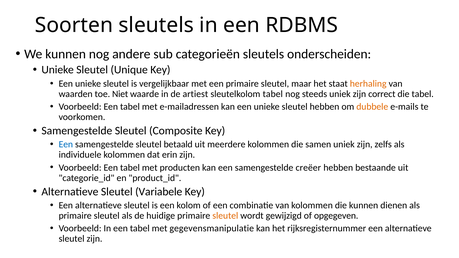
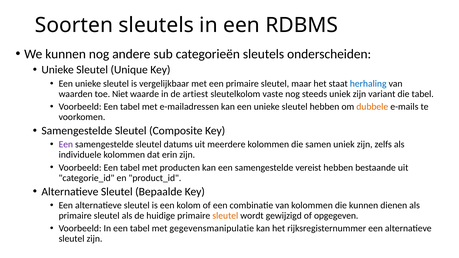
herhaling colour: orange -> blue (368, 84)
sleutelkolom tabel: tabel -> vaste (273, 94)
correct: correct -> variant (382, 94)
Een colour: blue -> purple (66, 145)
betaald: betaald -> datums (178, 145)
creëer: creëer -> vereist (308, 168)
Variabele: Variabele -> Bepaalde (159, 192)
